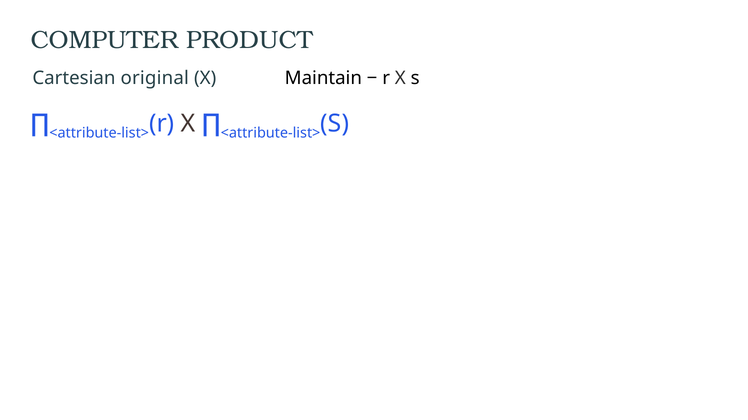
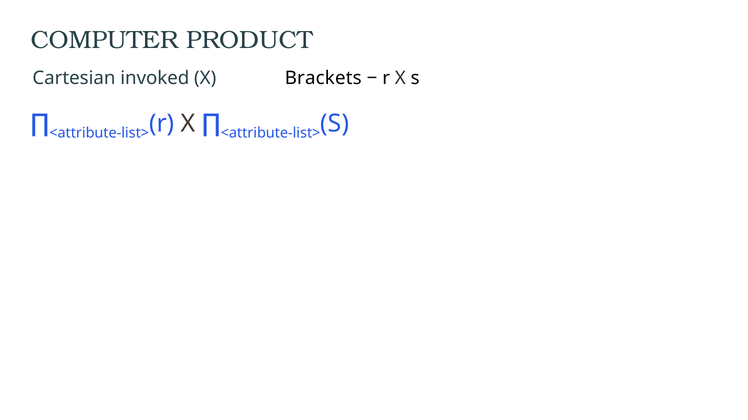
original: original -> invoked (155, 78)
Maintain: Maintain -> Brackets (323, 78)
